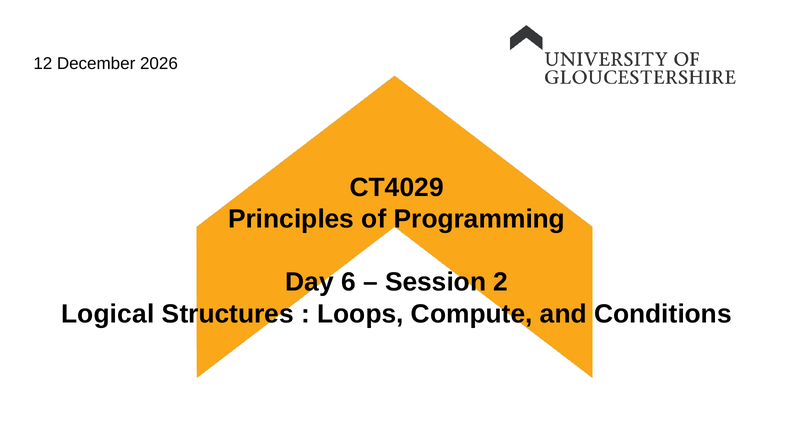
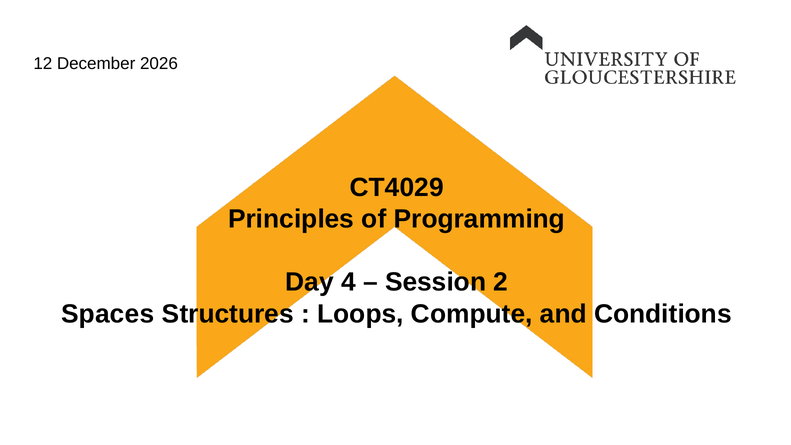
6: 6 -> 4 (348, 282)
Logical: Logical -> Spaces (108, 314)
